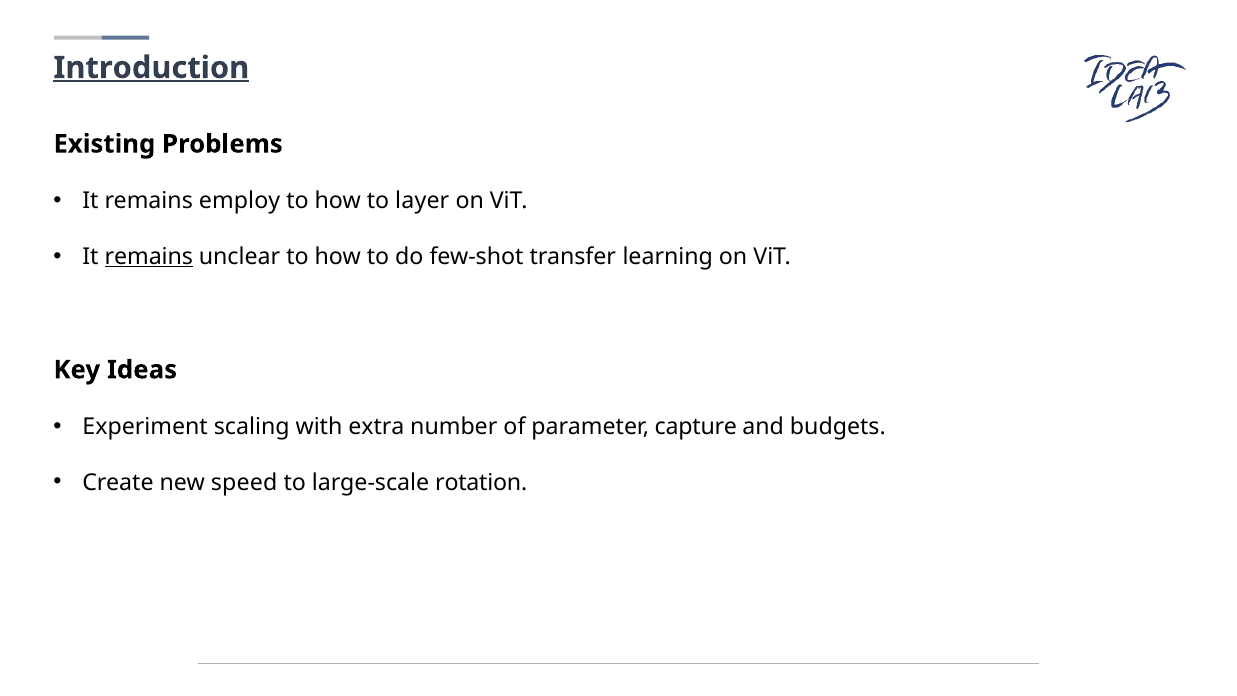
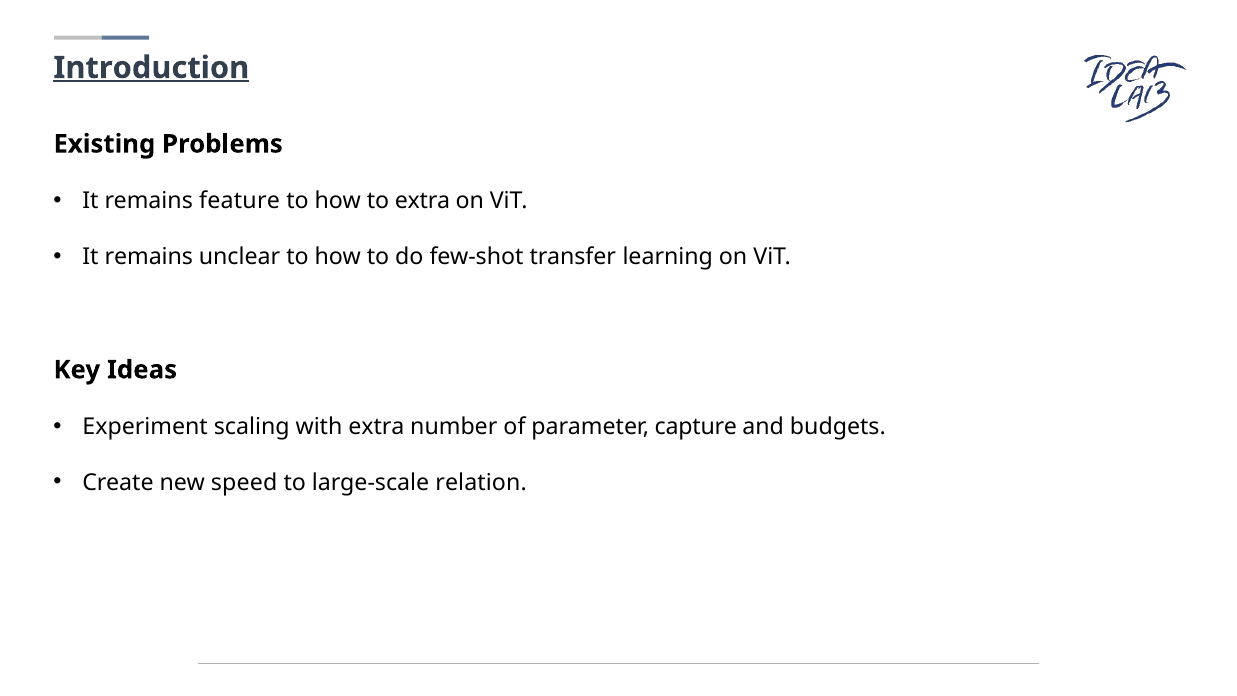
employ: employ -> feature (239, 201)
to layer: layer -> extra (422, 201)
remains underline: present -> none (149, 257)
rotation: rotation -> relation (481, 482)
